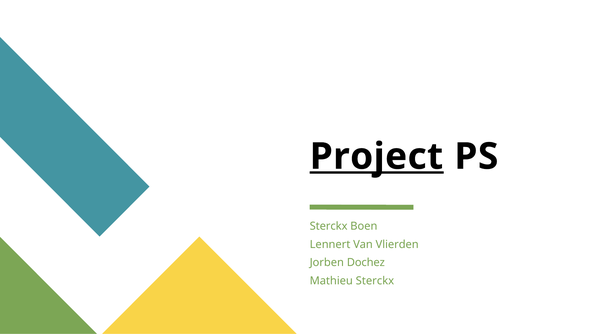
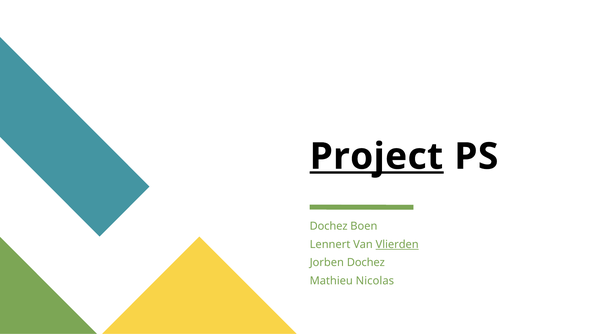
Sterckx: Sterckx -> Dochez (329, 226)
Vlierden underline: none -> present (397, 244)
Mathieu Sterckx: Sterckx -> Nicolas (375, 280)
